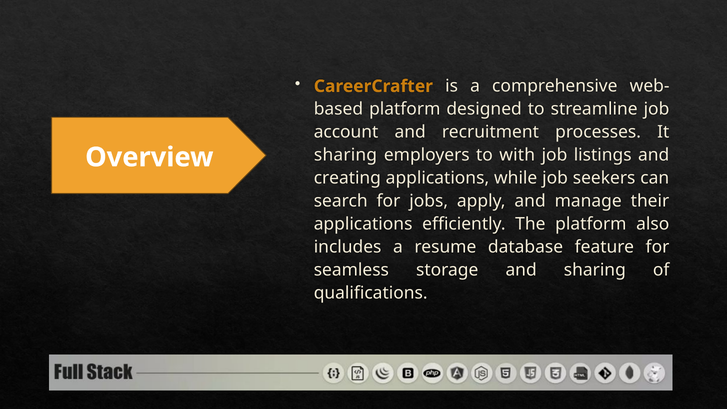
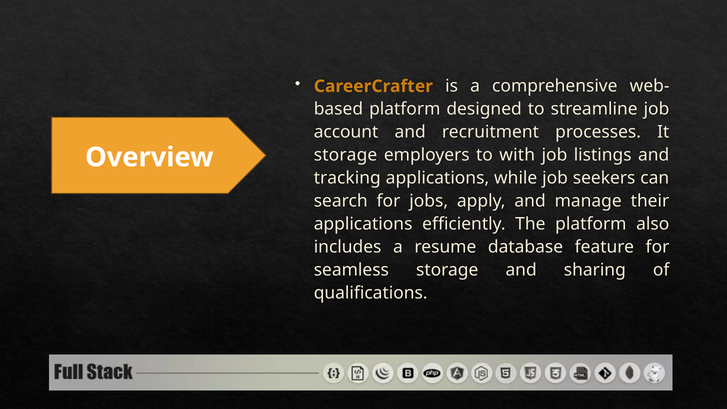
sharing: sharing -> storage (346, 155)
creating: creating -> tracking (347, 178)
